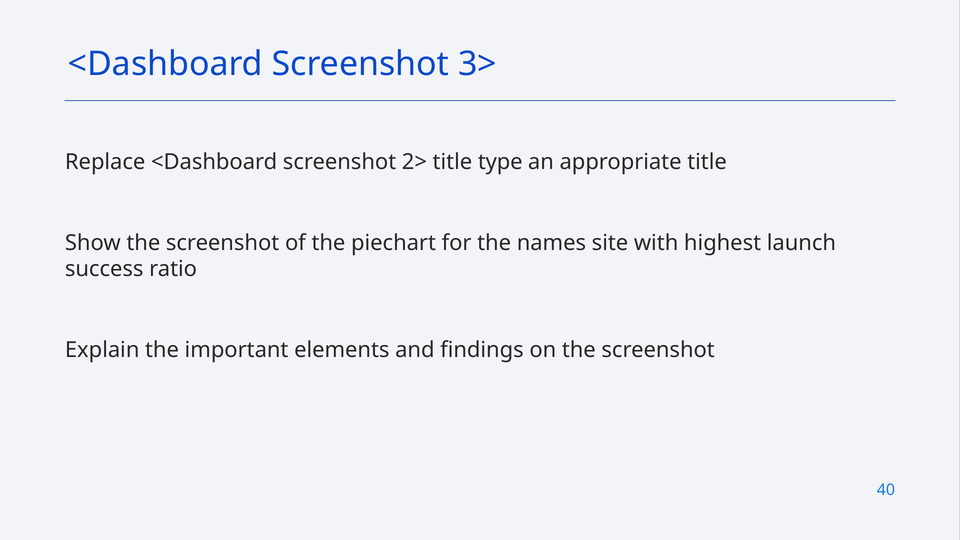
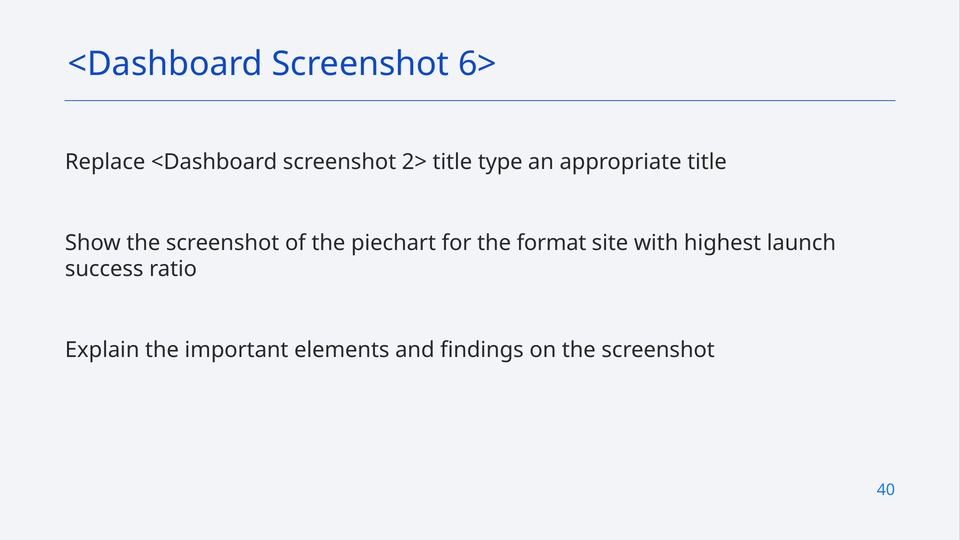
3>: 3> -> 6> (477, 64)
names: names -> format (552, 243)
